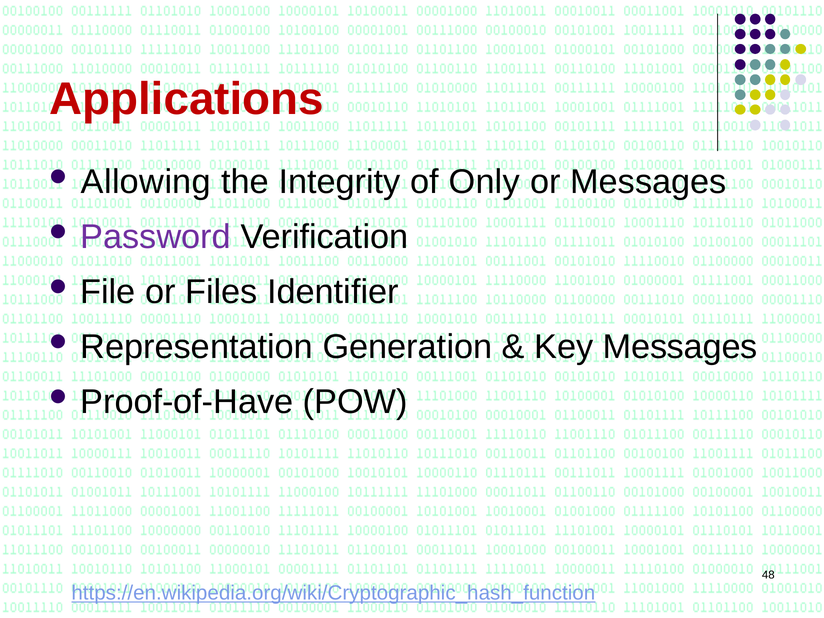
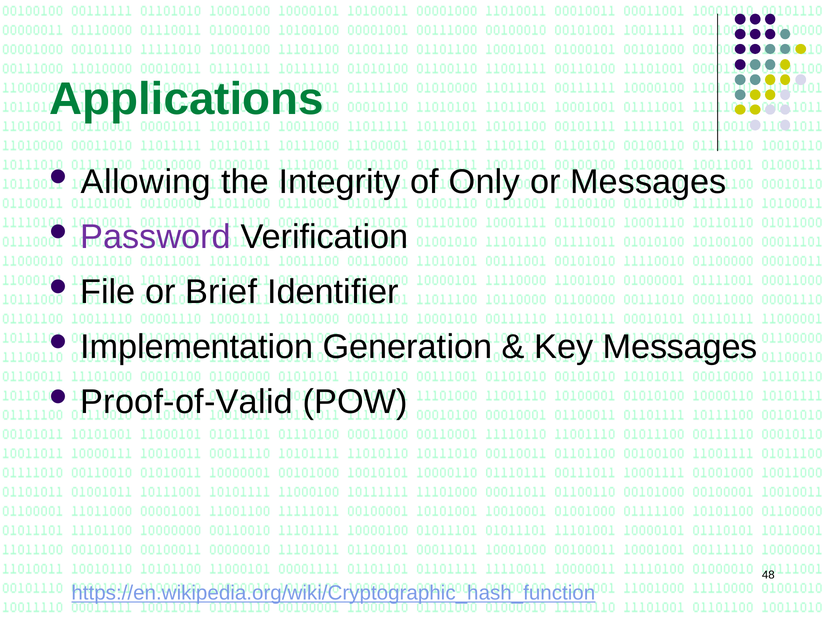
Applications colour: red -> green (187, 99)
Files: Files -> Brief (221, 292)
Representation: Representation -> Implementation (197, 347)
Proof-of-Have: Proof-of-Have -> Proof-of-Valid (187, 402)
